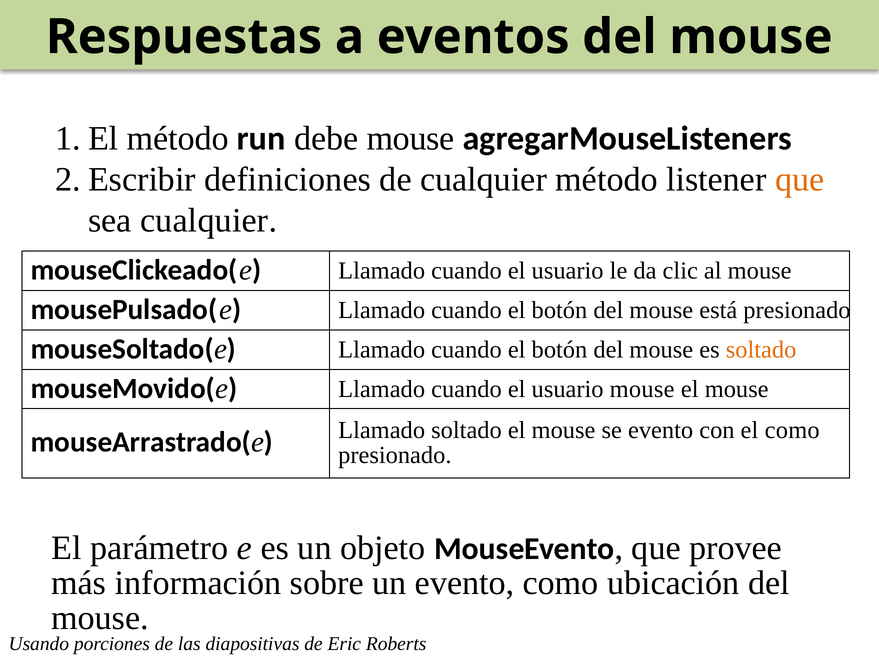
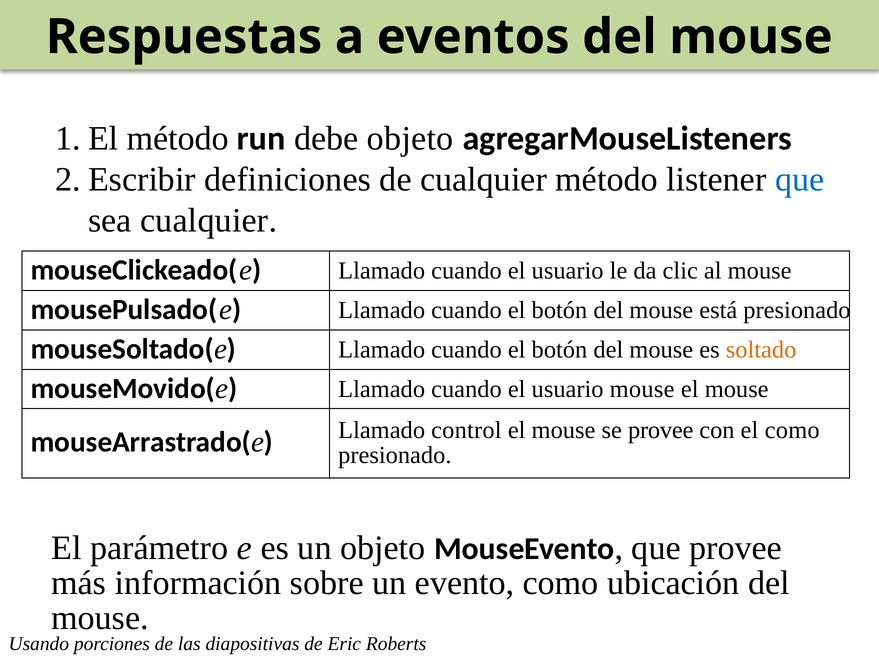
debe mouse: mouse -> objeto (410, 138)
que colour: orange -> blue (800, 179)
Llamado soltado: soltado -> control (466, 430)
se evento: evento -> provee (661, 430)
